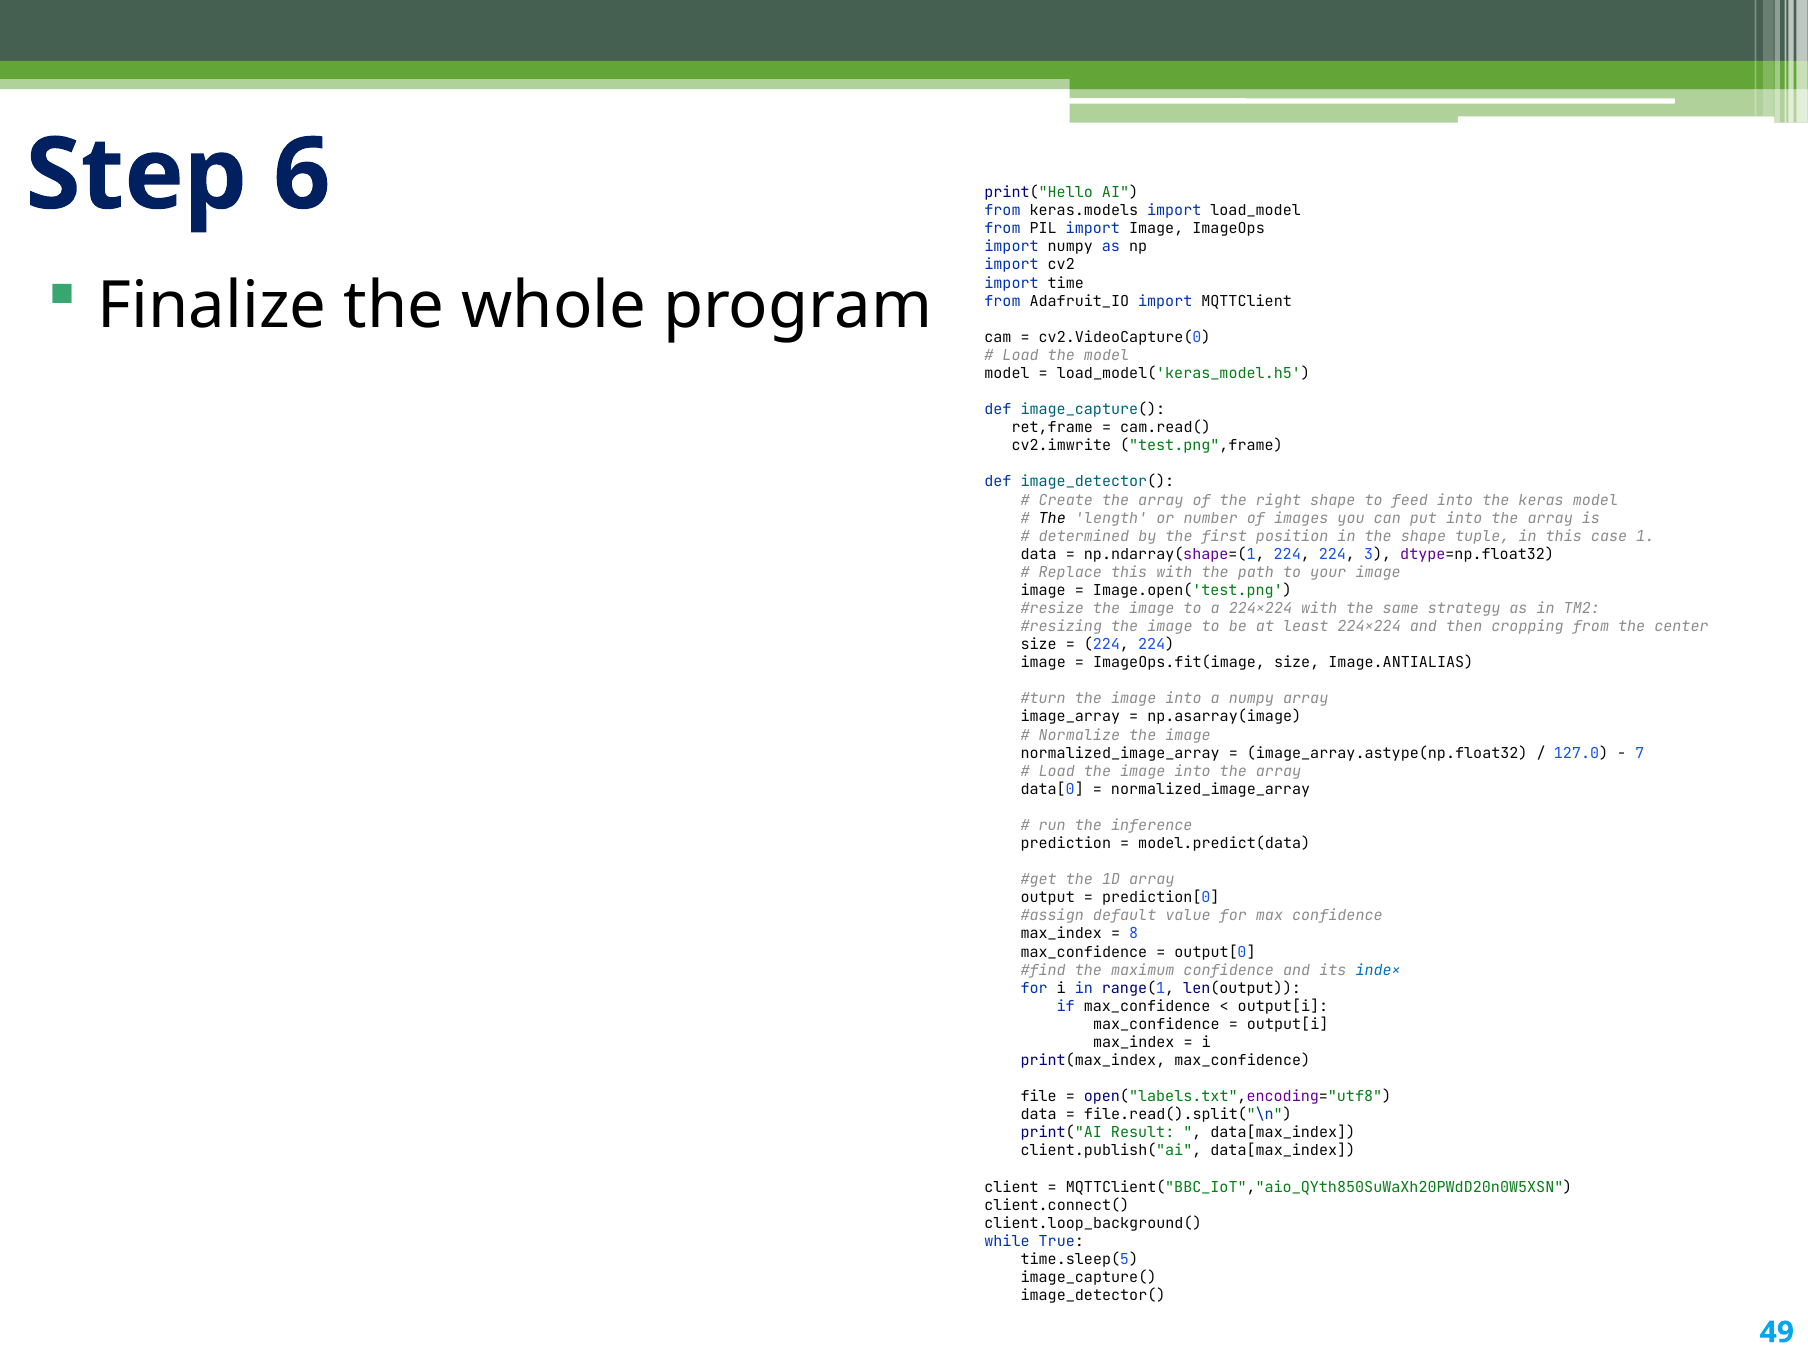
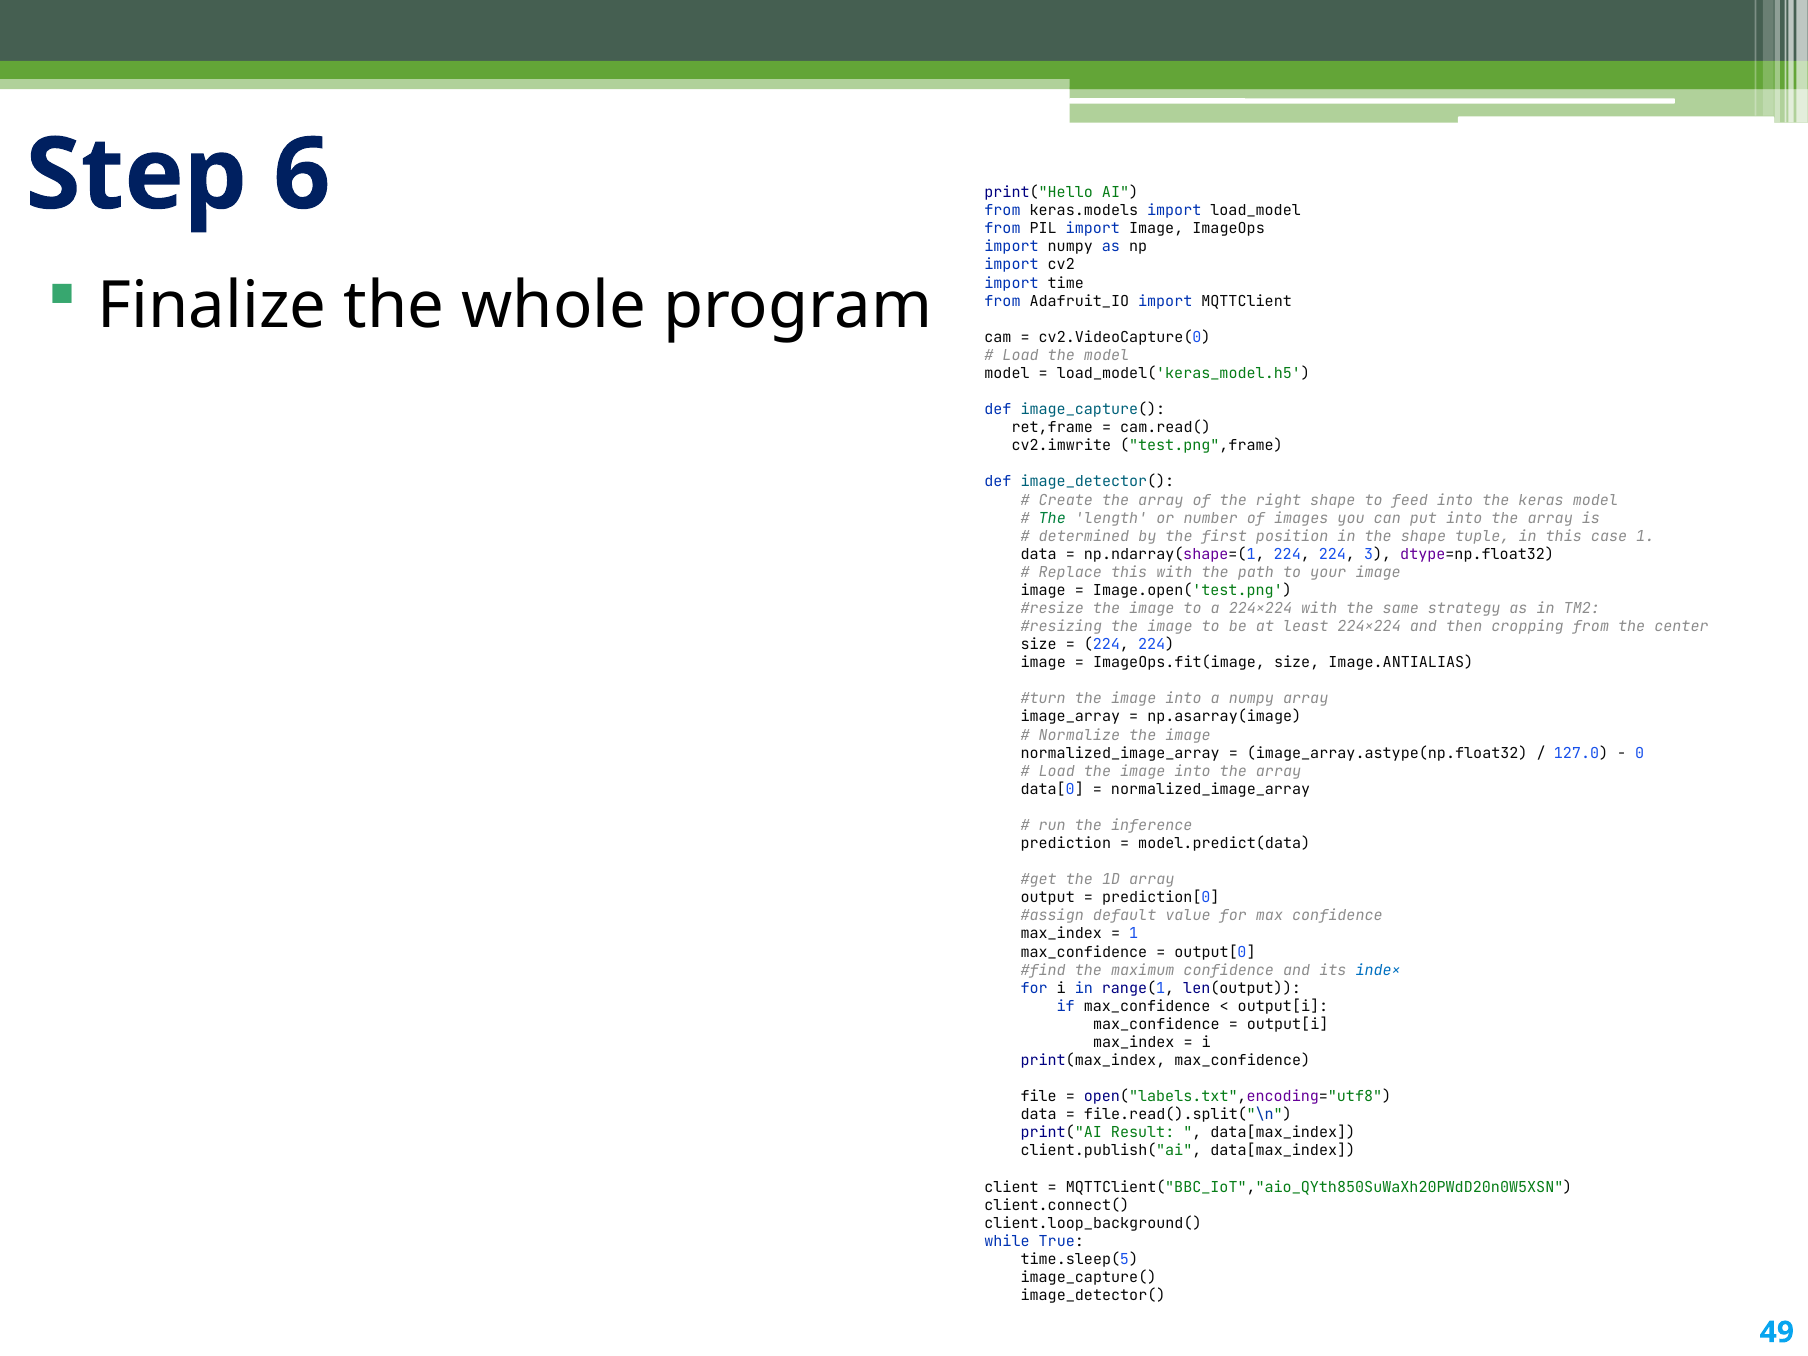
The colour: black -> green (1052, 518)
7: 7 -> 0 (1640, 753)
8: 8 -> 1 (1134, 934)
